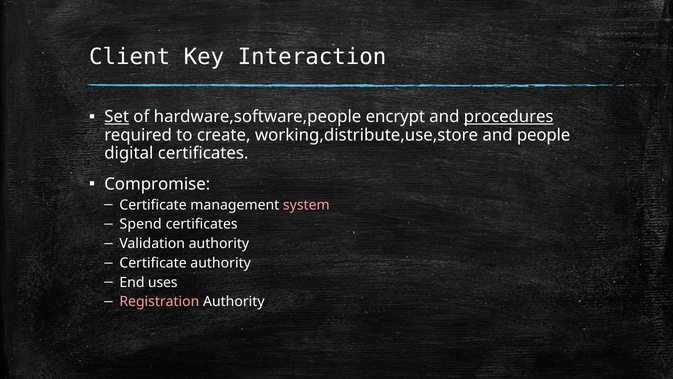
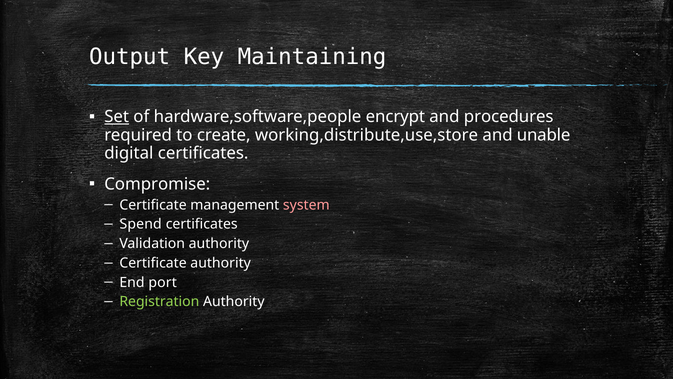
Client: Client -> Output (130, 57)
Interaction: Interaction -> Maintaining (312, 57)
procedures underline: present -> none (509, 117)
people: people -> unable (544, 135)
uses: uses -> port (163, 282)
Registration colour: pink -> light green (159, 302)
